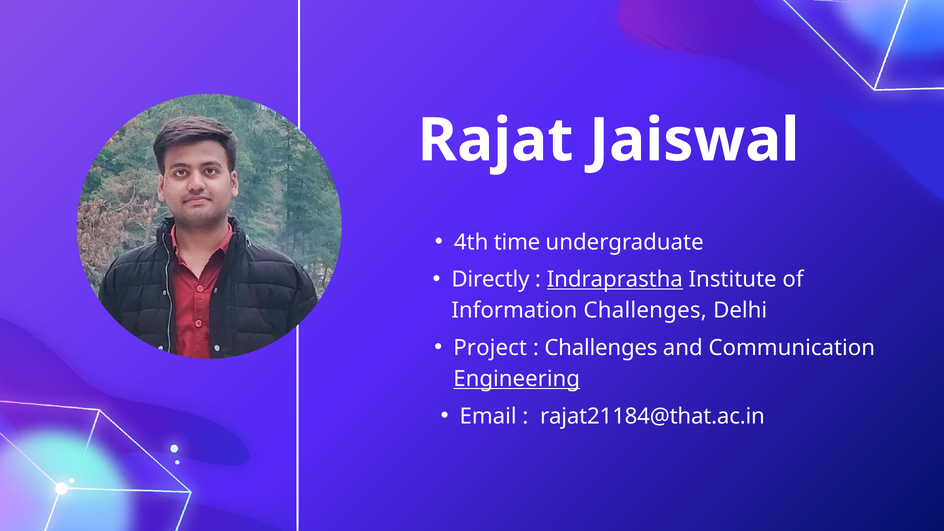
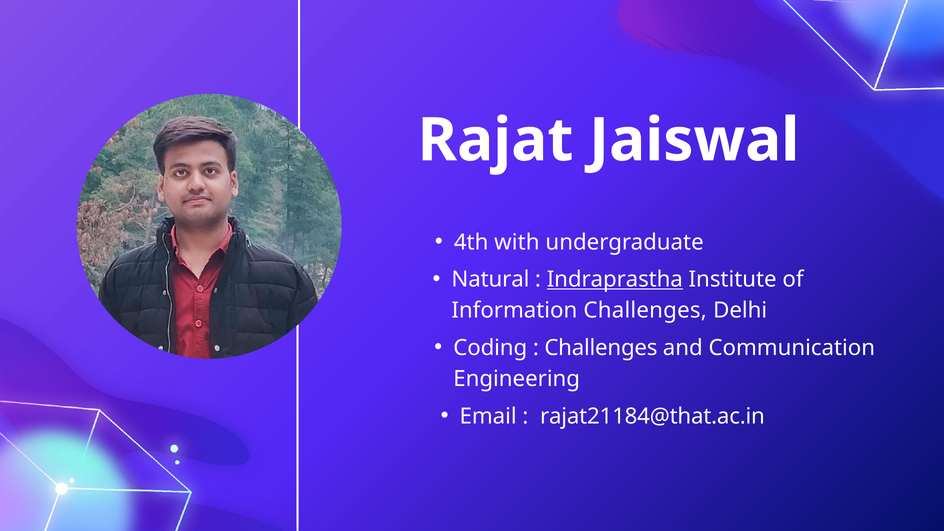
time: time -> with (517, 242)
Directly: Directly -> Natural (490, 279)
Project: Project -> Coding (490, 348)
Engineering underline: present -> none (517, 379)
